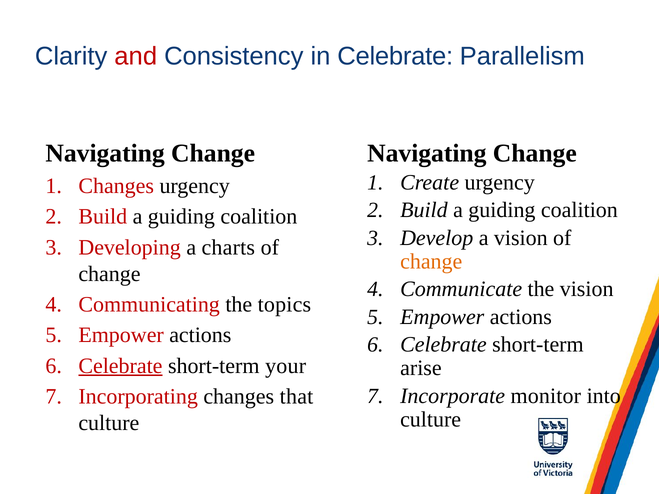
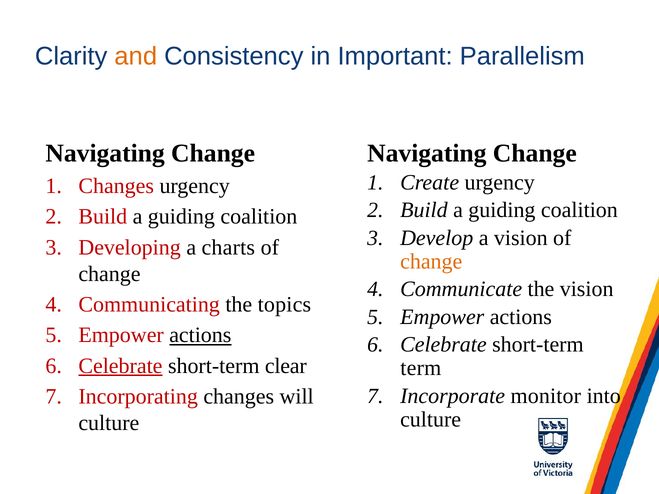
and colour: red -> orange (136, 57)
in Celebrate: Celebrate -> Important (395, 57)
actions underline: none -> present (200, 335)
your: your -> clear (286, 366)
arise: arise -> term (421, 368)
that: that -> will (297, 397)
